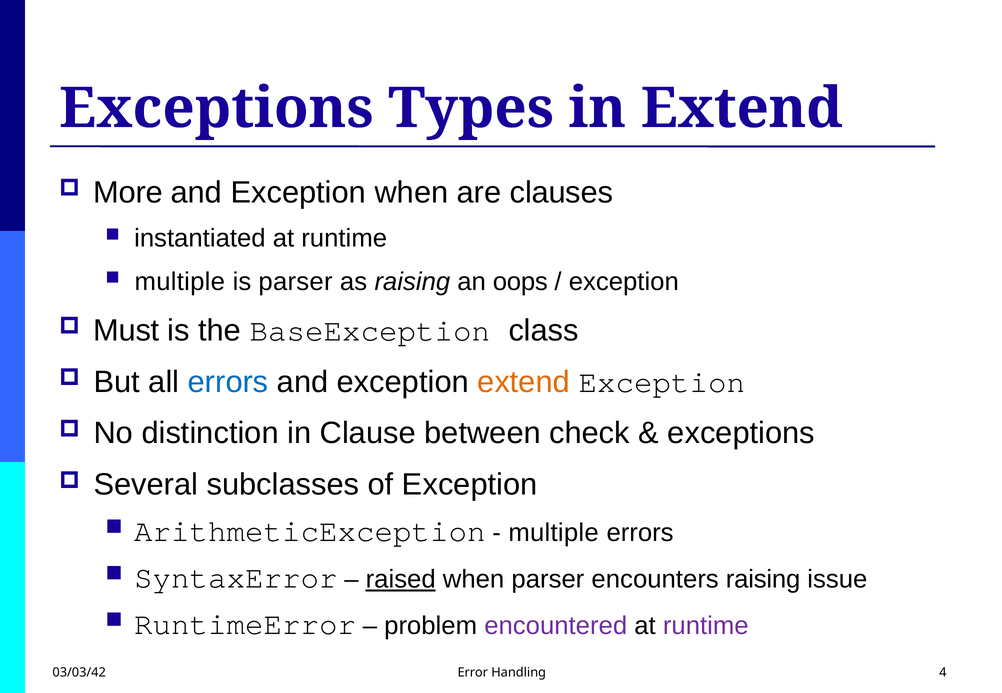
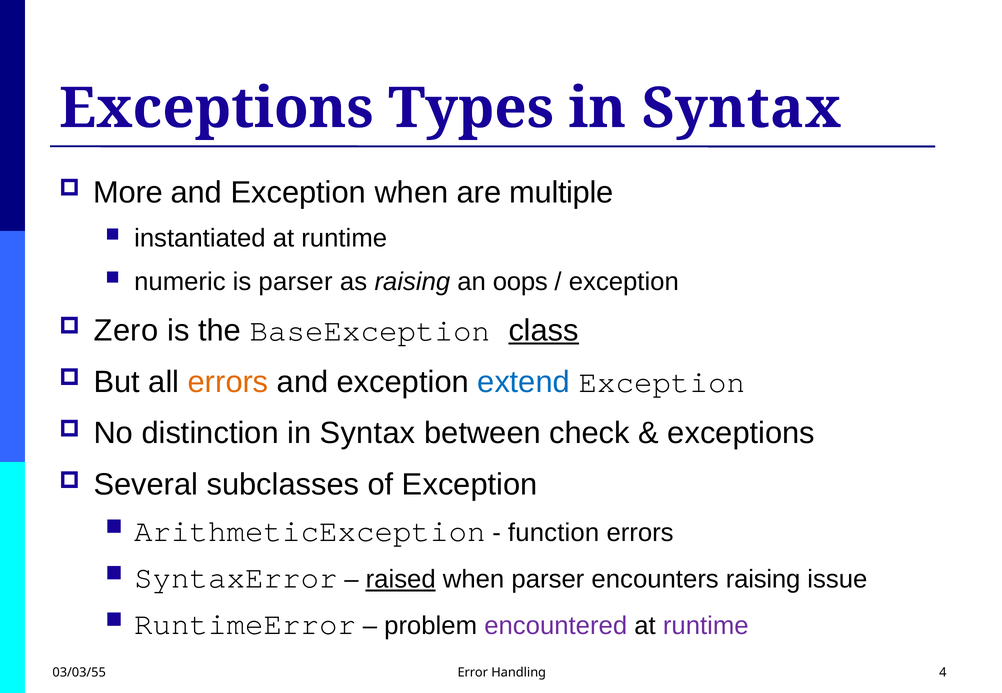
Types in Extend: Extend -> Syntax (741, 109)
clauses: clauses -> multiple (561, 193)
multiple: multiple -> numeric (180, 282)
Must: Must -> Zero (126, 331)
class underline: none -> present (544, 331)
errors colour: blue -> orange (228, 382)
extend colour: orange -> blue (524, 382)
distinction in Clause: Clause -> Syntax (368, 434)
multiple: multiple -> function (554, 534)
03/03/42: 03/03/42 -> 03/03/55 (79, 673)
